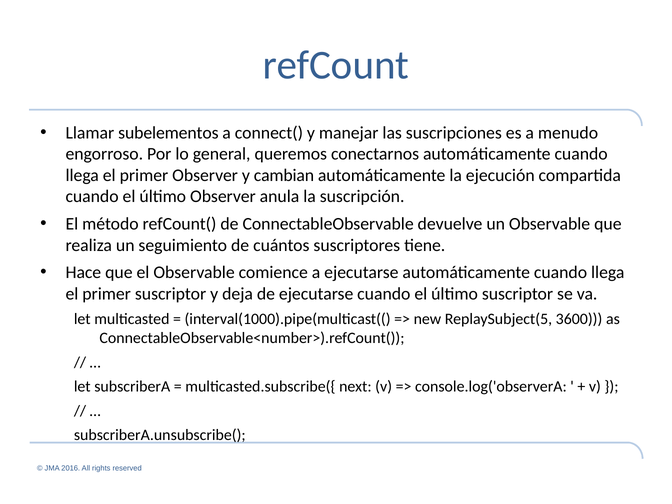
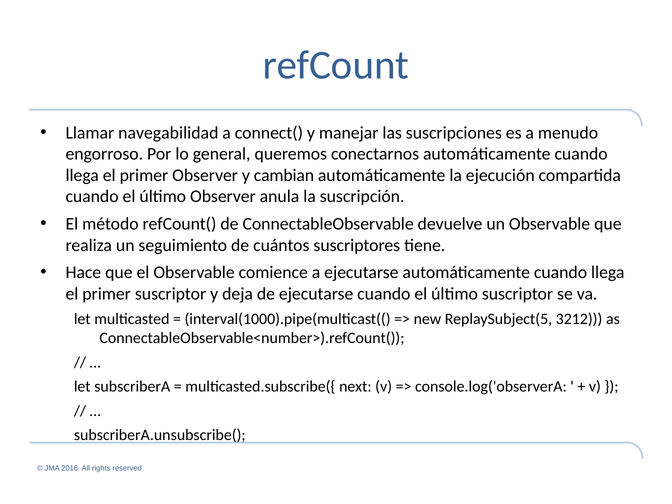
subelementos: subelementos -> navegabilidad (168, 133)
3600: 3600 -> 3212 (579, 319)
